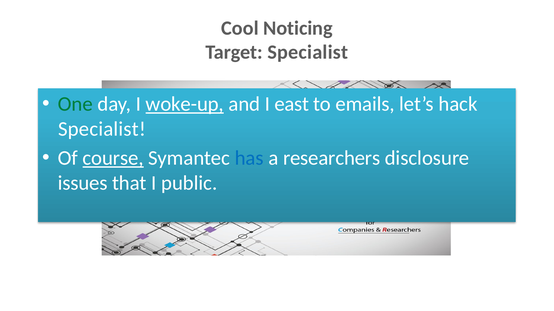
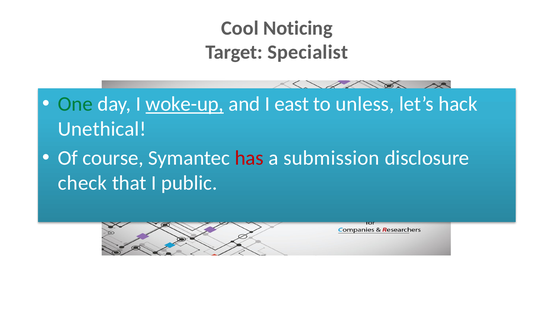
emails: emails -> unless (365, 104)
Specialist: Specialist -> Unethical (102, 129)
course underline: present -> none (113, 158)
has colour: blue -> red (249, 158)
researchers: researchers -> submission (331, 158)
issues: issues -> check (82, 183)
